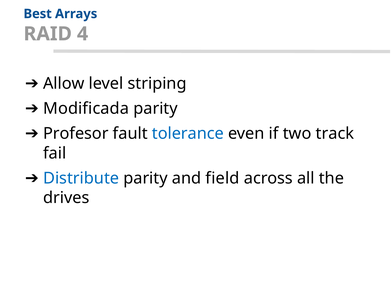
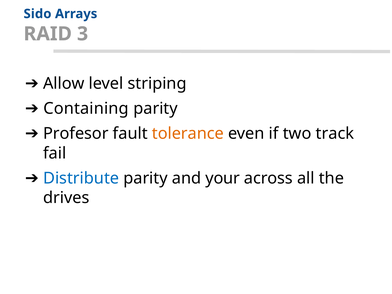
Best: Best -> Sido (38, 14)
4: 4 -> 3 (83, 34)
Modificada: Modificada -> Containing (86, 109)
tolerance colour: blue -> orange (188, 134)
field: field -> your (223, 178)
